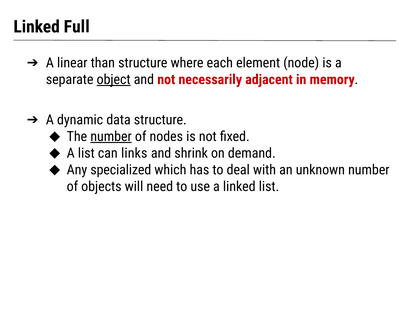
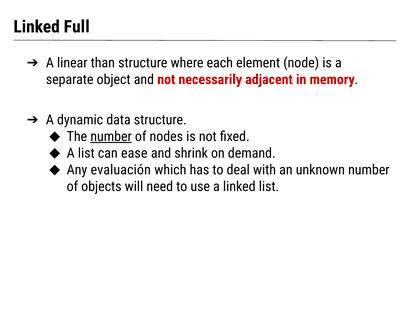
object underline: present -> none (114, 79)
links: links -> ease (134, 153)
specialized: specialized -> evaluación (121, 170)
